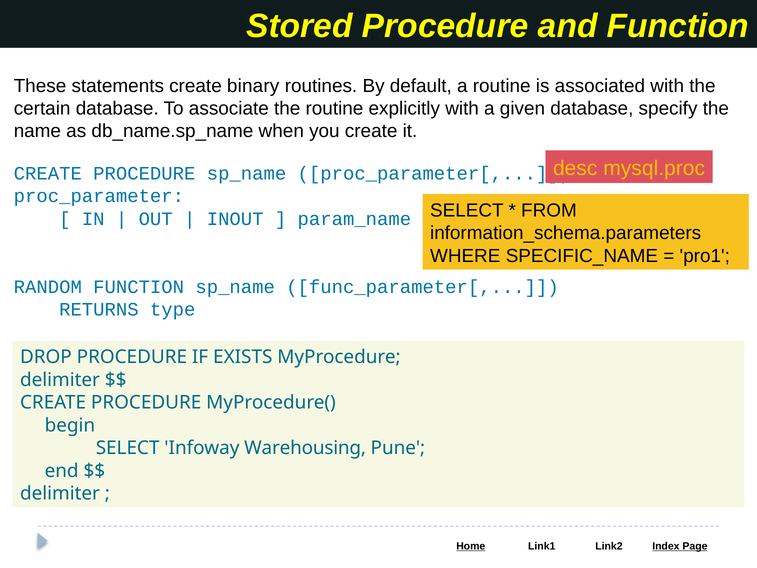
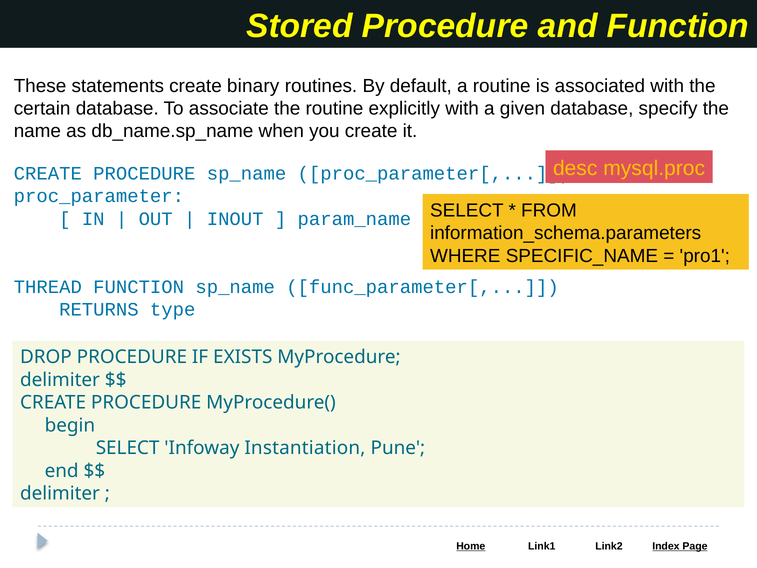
RANDOM: RANDOM -> THREAD (48, 287)
Warehousing: Warehousing -> Instantiation (305, 448)
